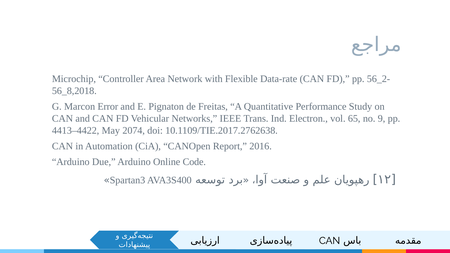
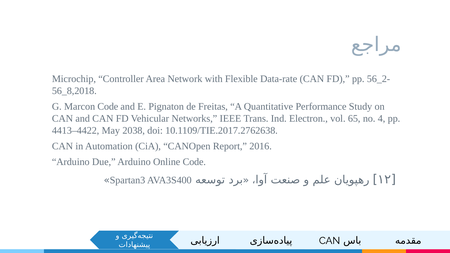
Marcon Error: Error -> Code (108, 107)
9: 9 -> 4 (382, 119)
2074: 2074 -> 2038 (134, 131)
